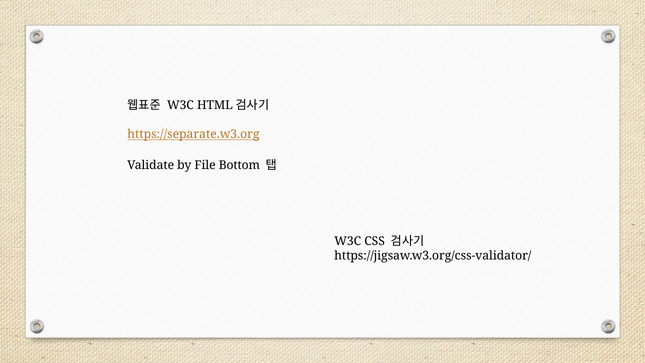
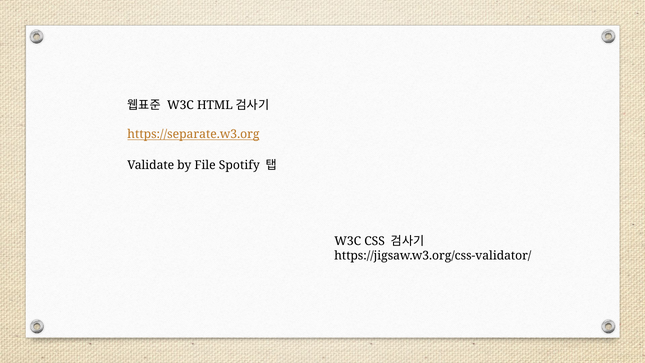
Bottom: Bottom -> Spotify (239, 165)
